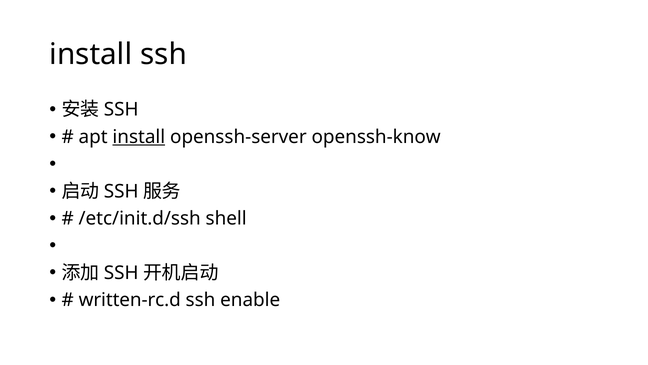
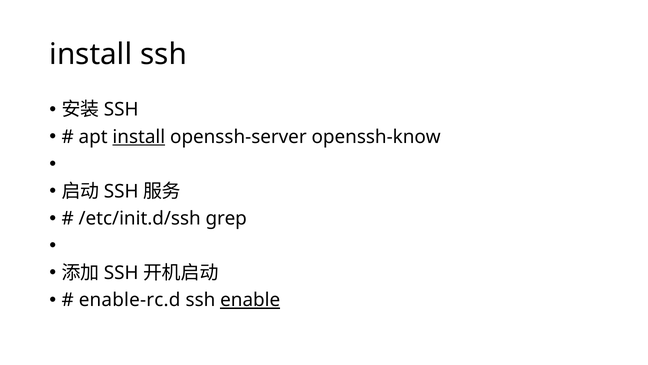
shell: shell -> grep (226, 218)
written-rc.d: written-rc.d -> enable-rc.d (130, 300)
enable underline: none -> present (250, 300)
